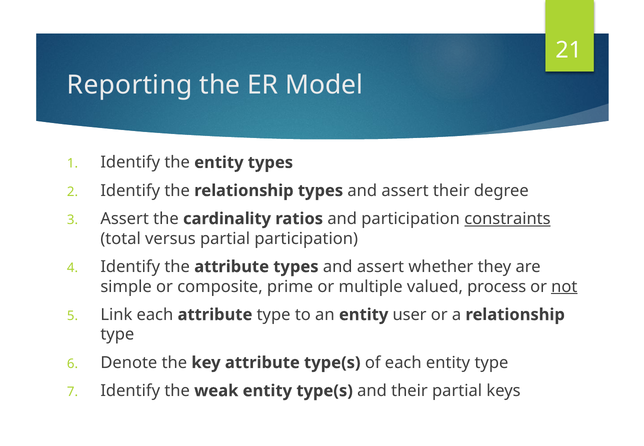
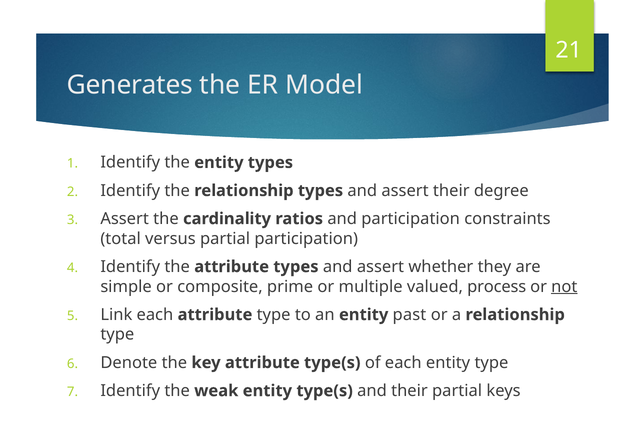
Reporting: Reporting -> Generates (130, 85)
constraints underline: present -> none (507, 219)
user: user -> past (409, 315)
